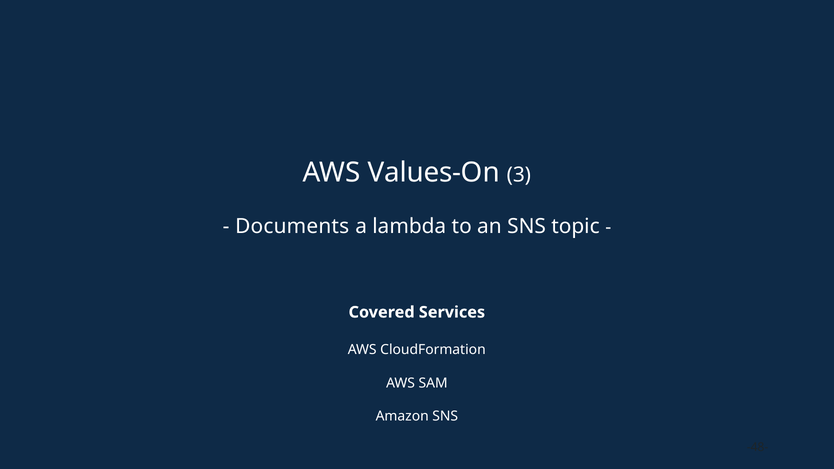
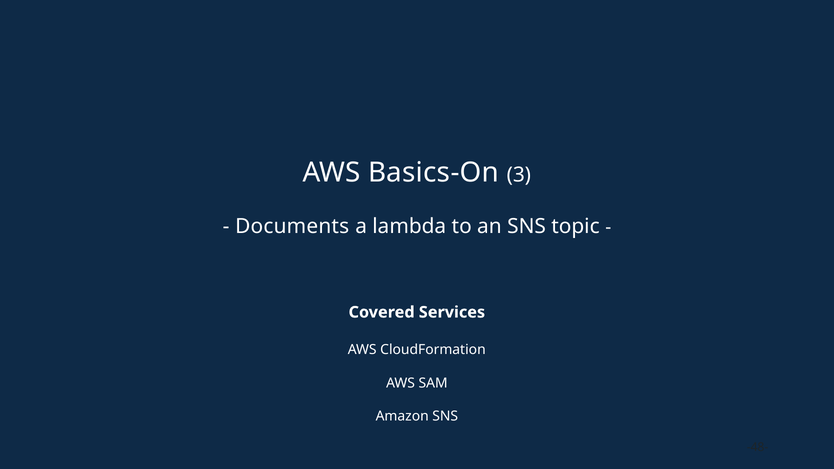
Values-On: Values-On -> Basics-On (434, 173)
